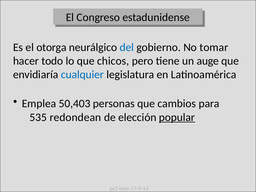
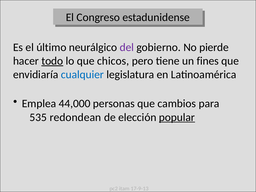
otorga: otorga -> último (51, 47)
del colour: blue -> purple (127, 47)
tomar: tomar -> pierde (214, 47)
todo underline: none -> present (52, 61)
auge: auge -> fines (208, 61)
50,403: 50,403 -> 44,000 (75, 104)
